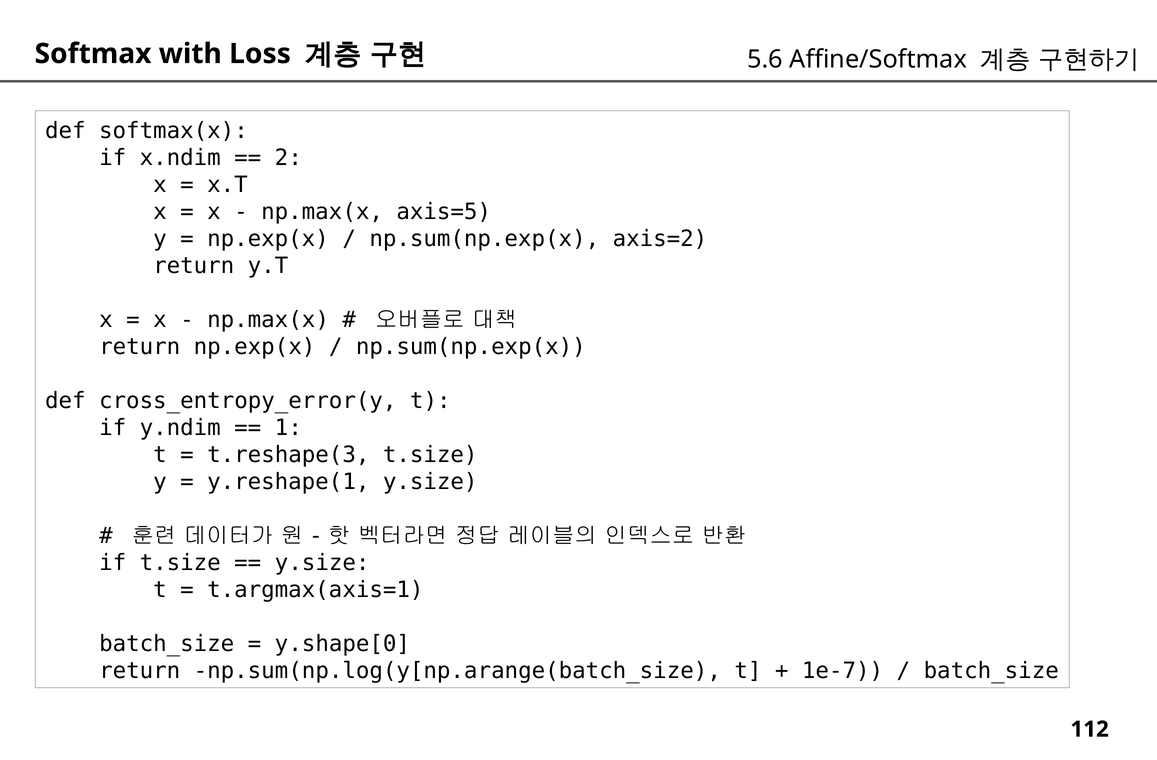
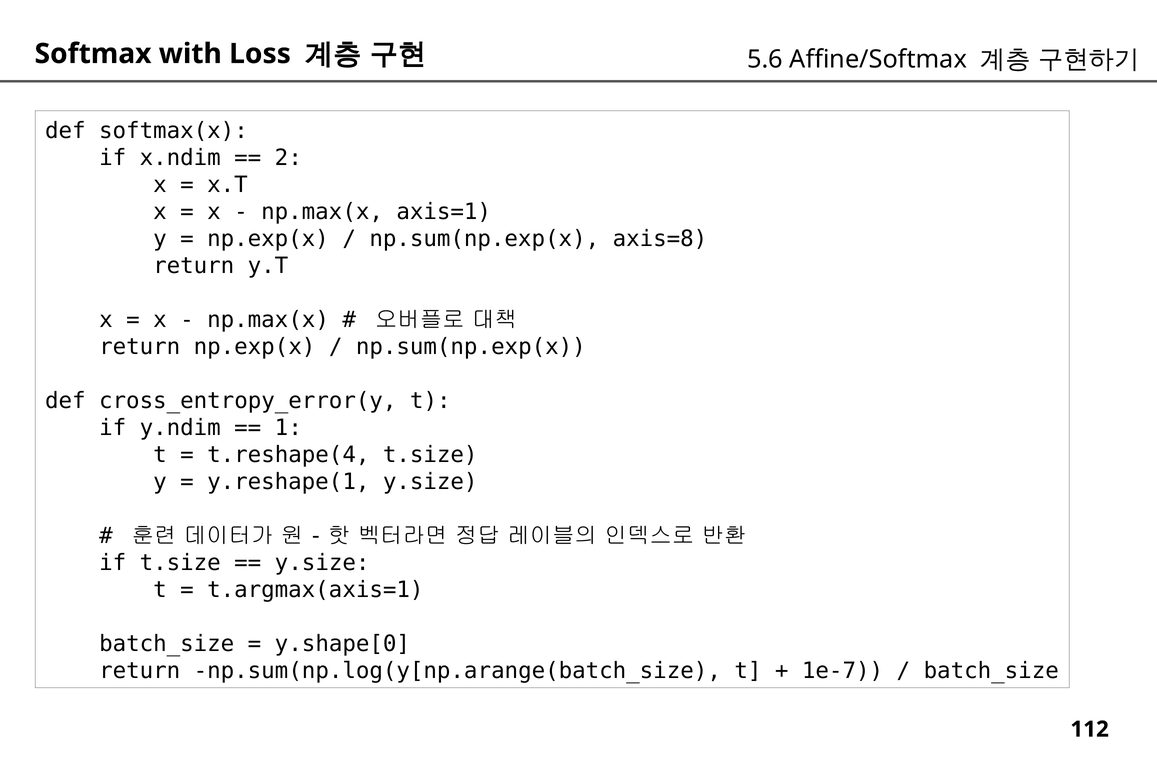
axis=5: axis=5 -> axis=1 (444, 212)
axis=2: axis=2 -> axis=8 (660, 239)
t.reshape(3: t.reshape(3 -> t.reshape(4 (288, 455)
